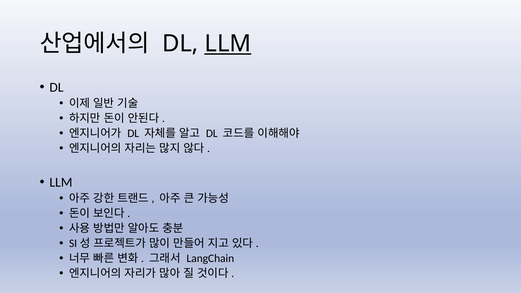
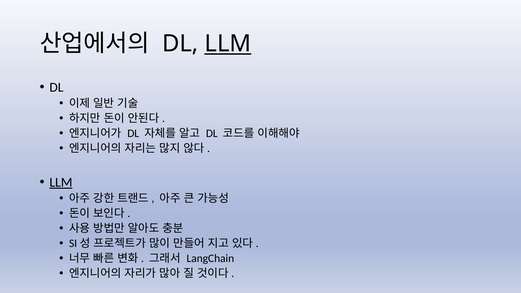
LLM underline: none -> present (61, 182)
